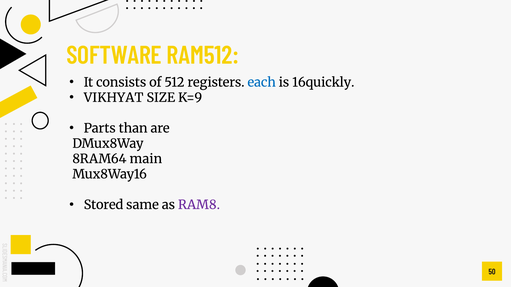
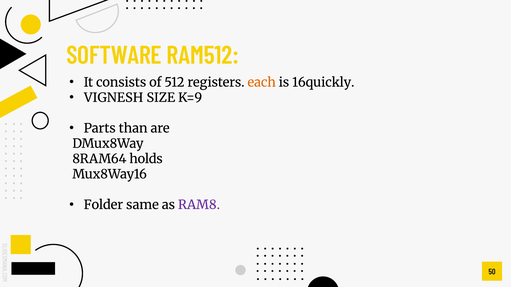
each colour: blue -> orange (262, 83)
VIKHYAT: VIKHYAT -> VIGNESH (114, 98)
main: main -> holds (146, 159)
Stored: Stored -> Folder (103, 205)
